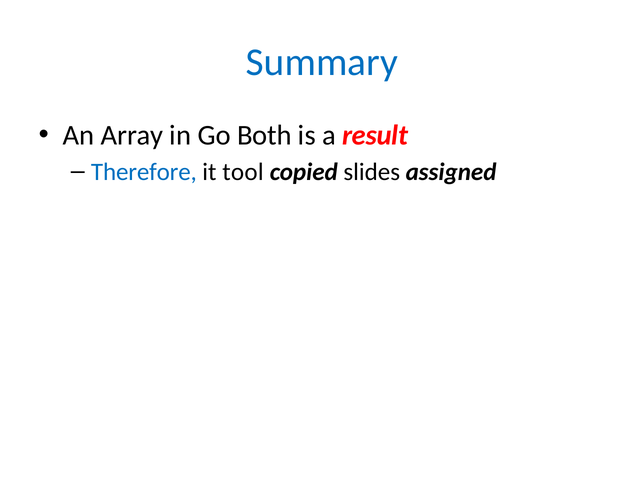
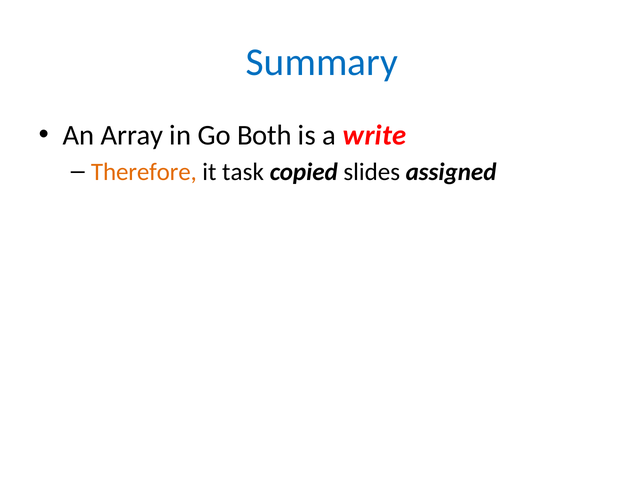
result: result -> write (375, 135)
Therefore colour: blue -> orange (144, 172)
tool: tool -> task (243, 172)
